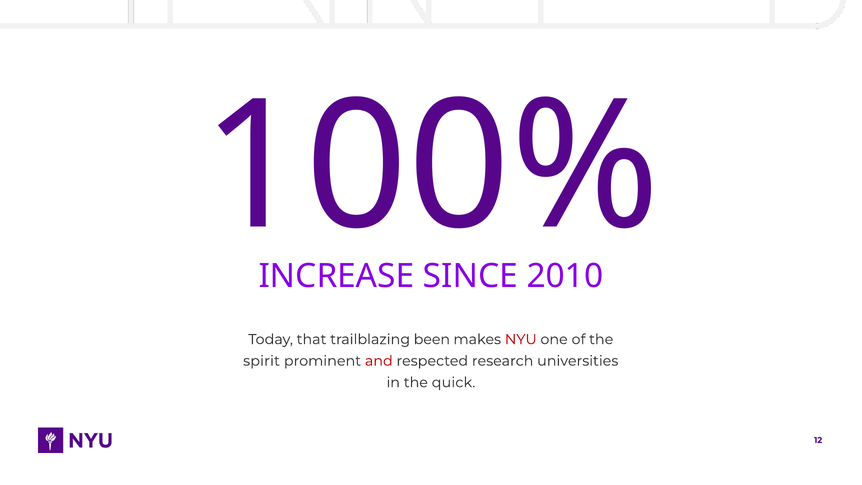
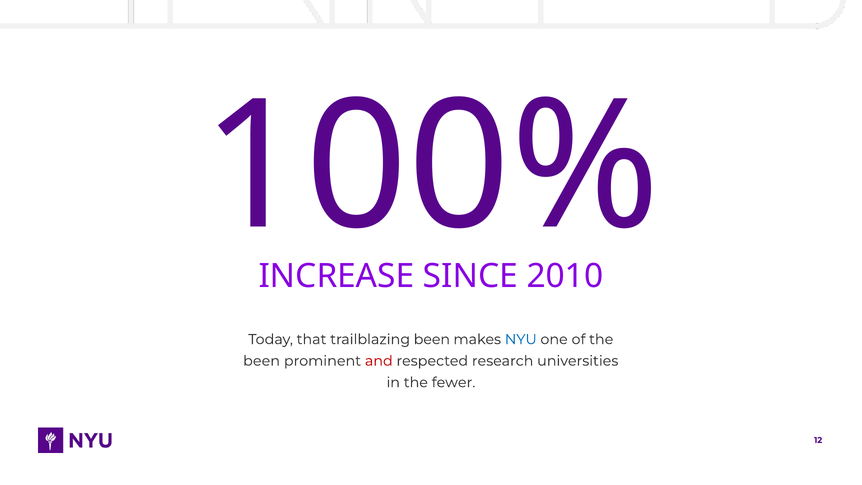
NYU colour: red -> blue (521, 339)
spirit: spirit -> been (262, 361)
quick: quick -> fewer (454, 382)
